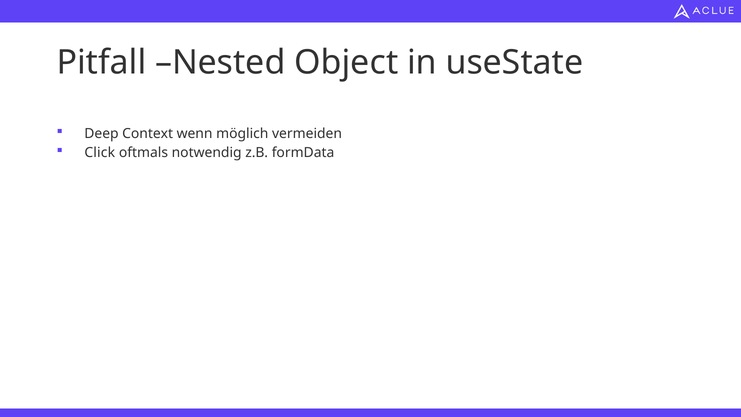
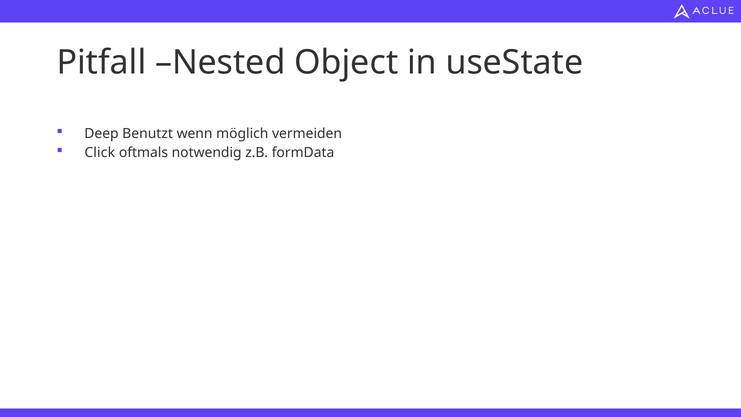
Context: Context -> Benutzt (148, 134)
